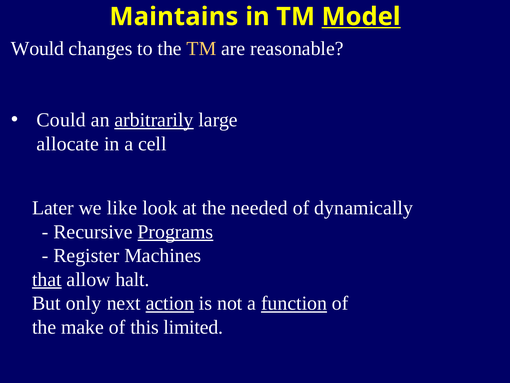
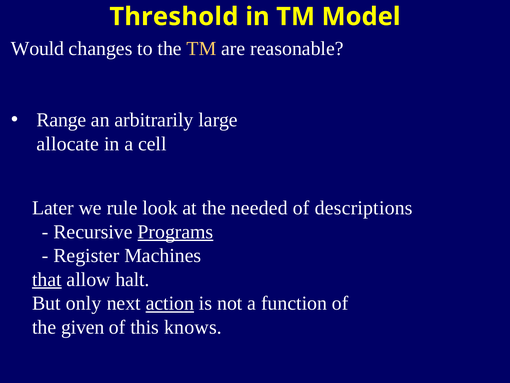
Maintains: Maintains -> Threshold (174, 17)
Model underline: present -> none (361, 17)
Could: Could -> Range (61, 120)
arbitrarily underline: present -> none (154, 120)
like: like -> rule (122, 208)
dynamically: dynamically -> descriptions (364, 208)
function underline: present -> none (294, 303)
make: make -> given (83, 327)
limited: limited -> knows (193, 327)
